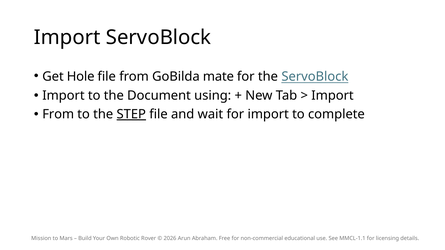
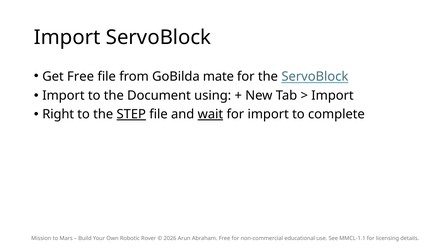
Get Hole: Hole -> Free (81, 77)
From: From -> Right (58, 114)
wait underline: none -> present (210, 114)
